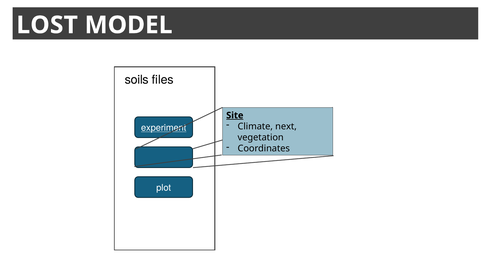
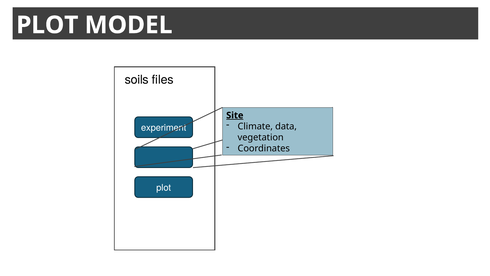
LOST: LOST -> PLOT (47, 25)
next: next -> data (286, 126)
experiment underline: present -> none (164, 128)
